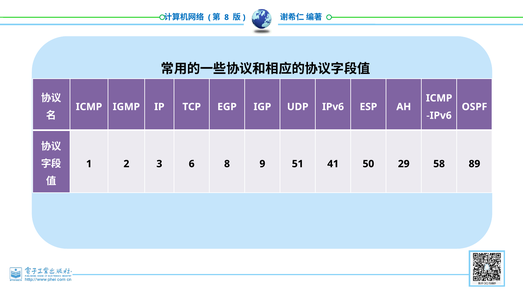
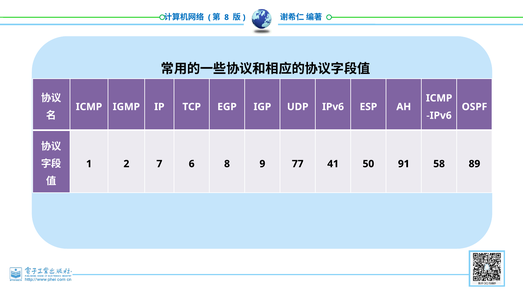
3: 3 -> 7 (159, 164)
51: 51 -> 77 (298, 164)
29: 29 -> 91 (404, 164)
